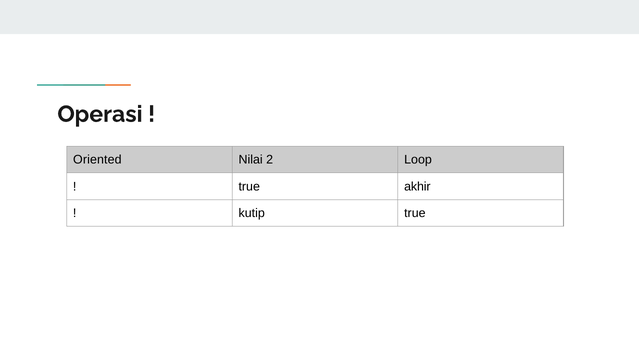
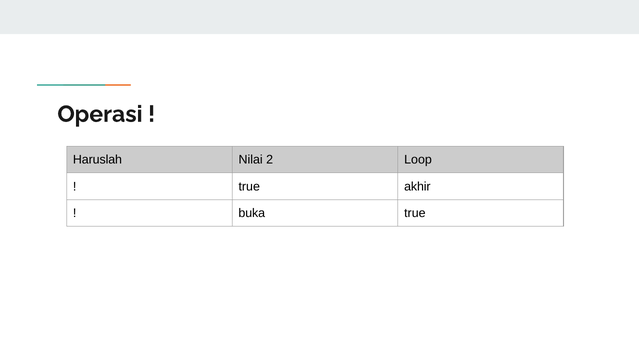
Oriented: Oriented -> Haruslah (97, 159)
kutip: kutip -> buka (252, 213)
